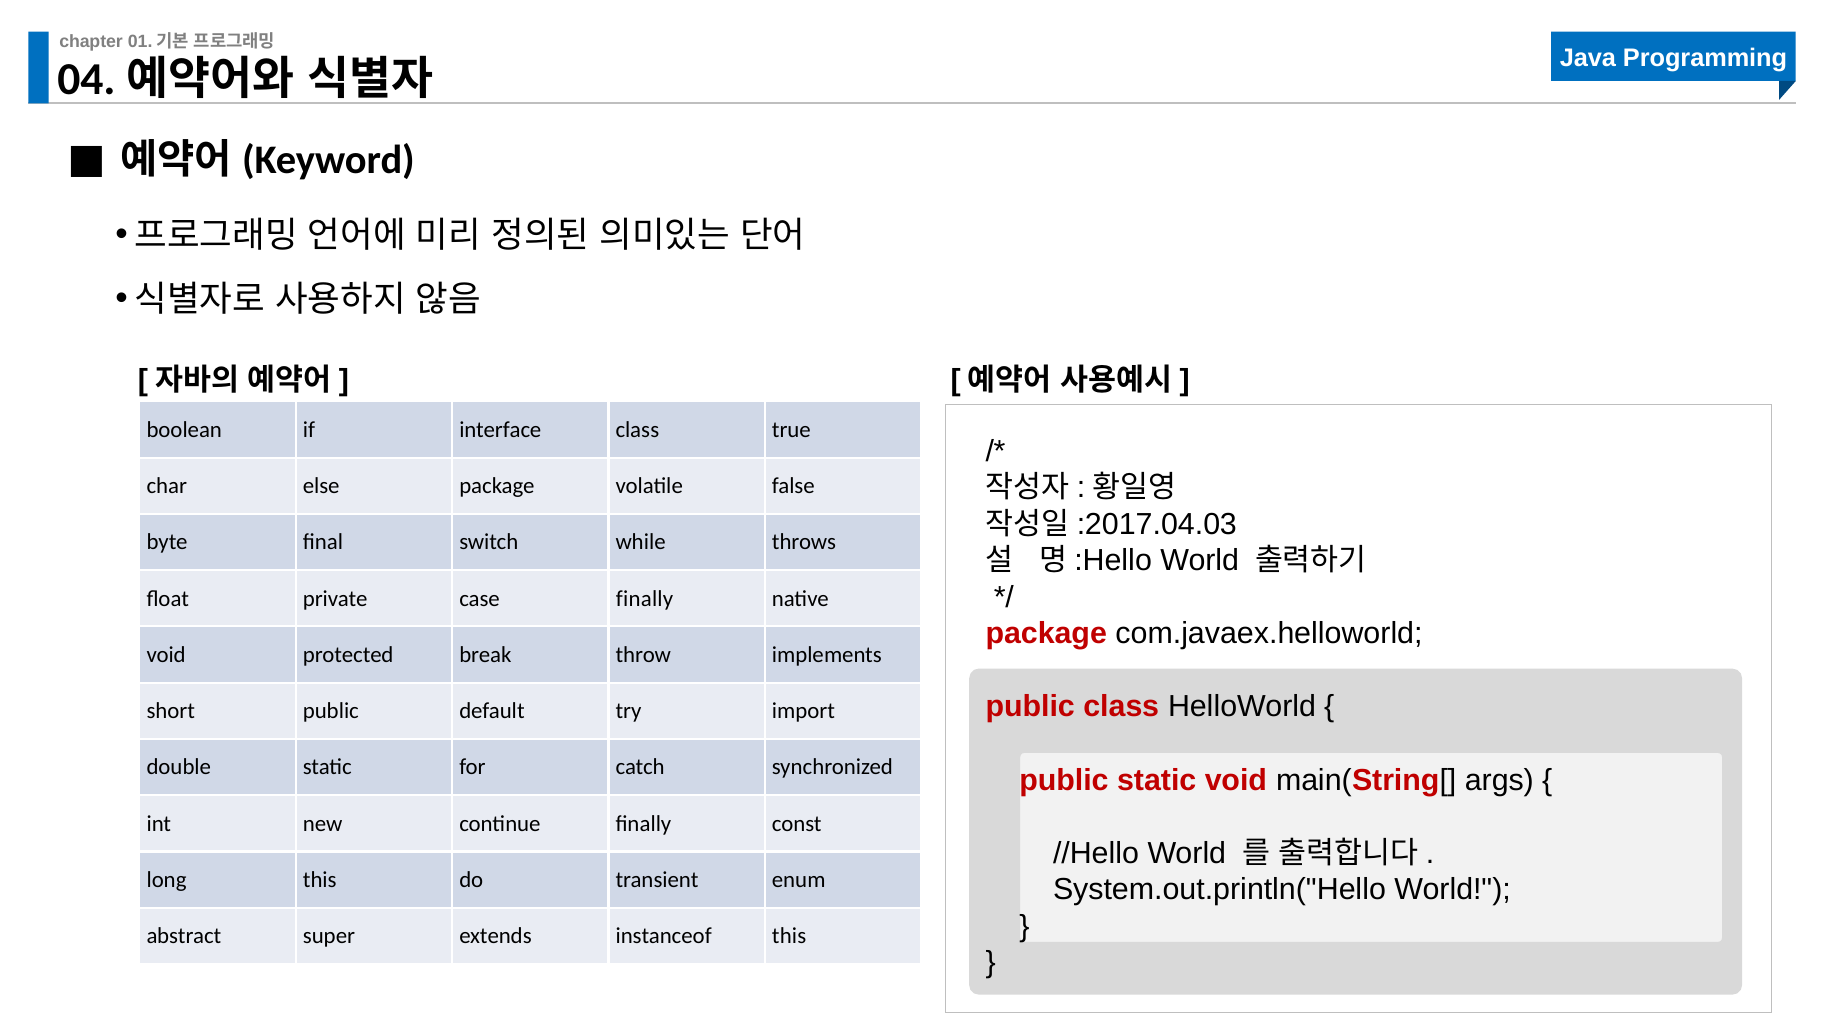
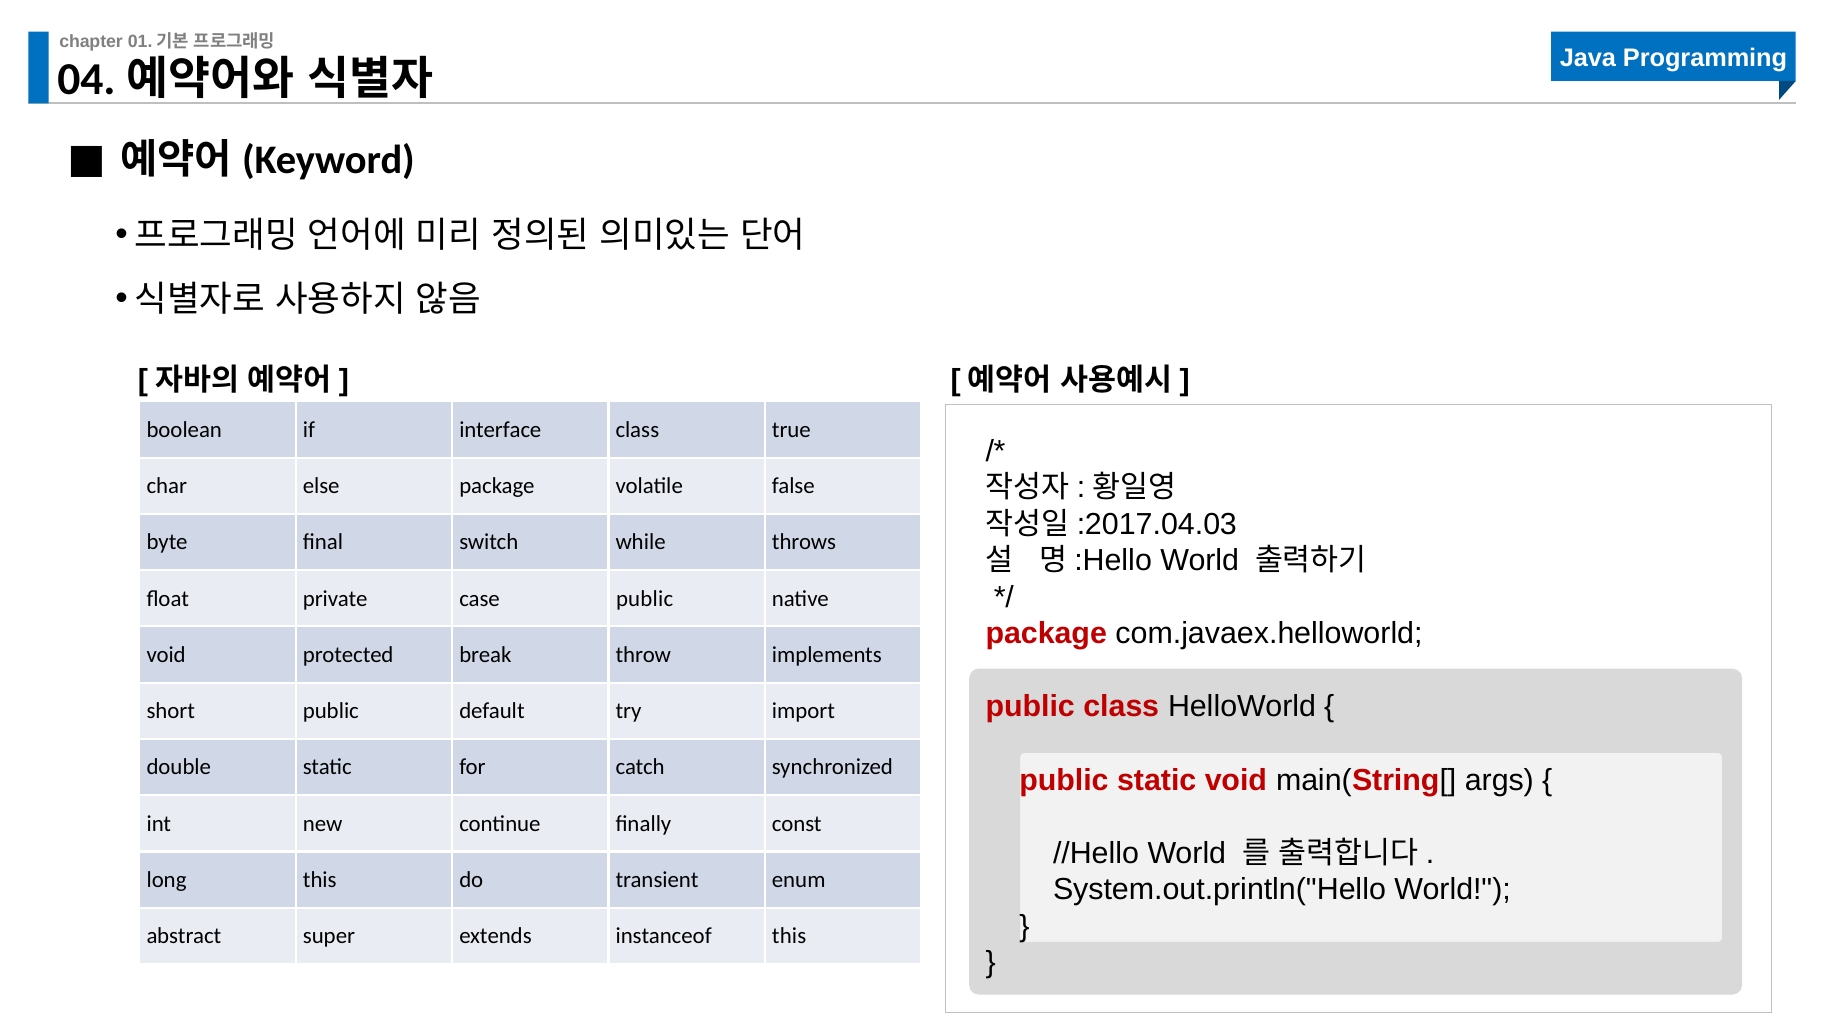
case finally: finally -> public (645, 598)
